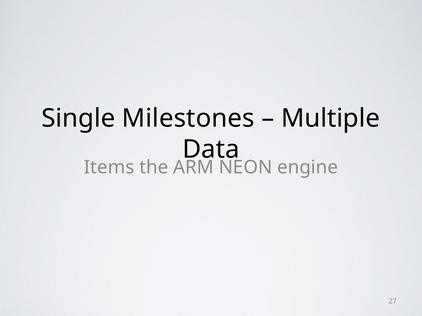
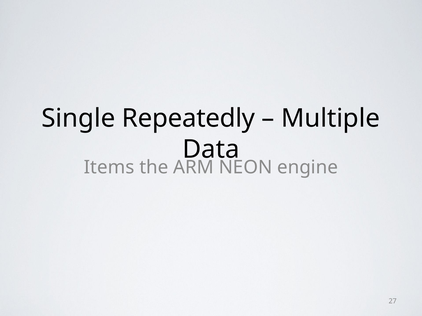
Milestones: Milestones -> Repeatedly (189, 119)
